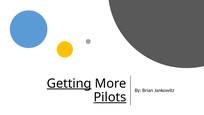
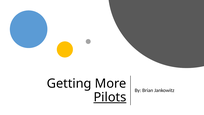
Getting underline: present -> none (69, 83)
